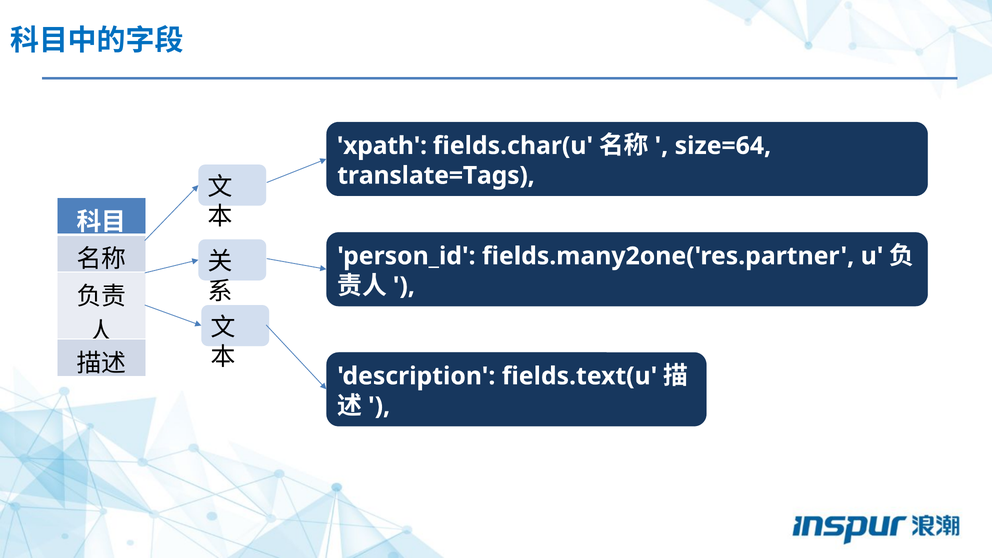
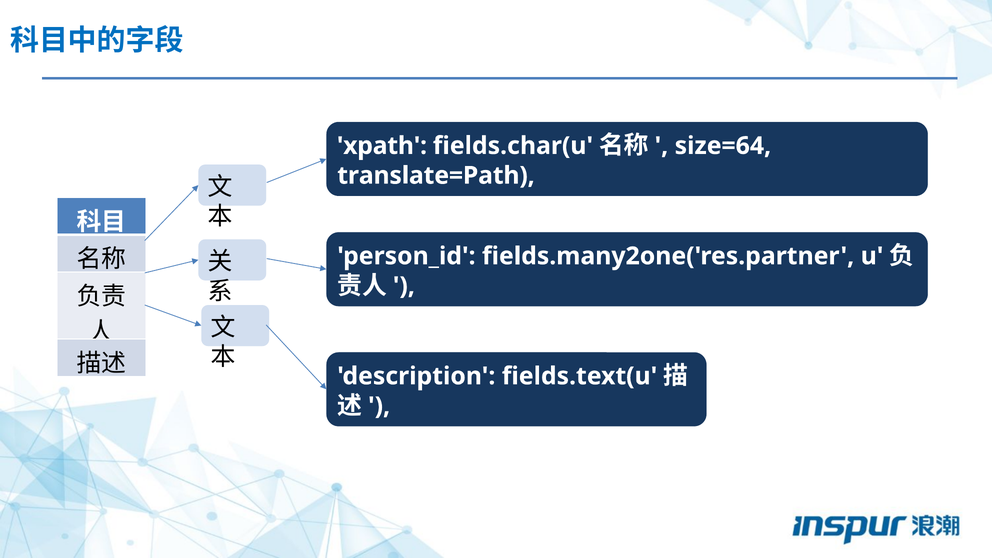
translate=Tags: translate=Tags -> translate=Path (436, 176)
